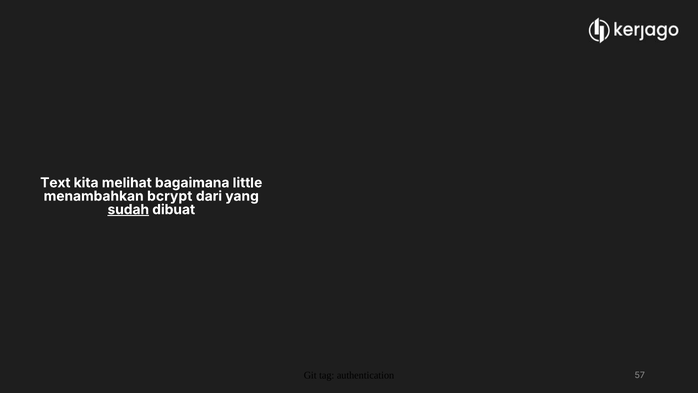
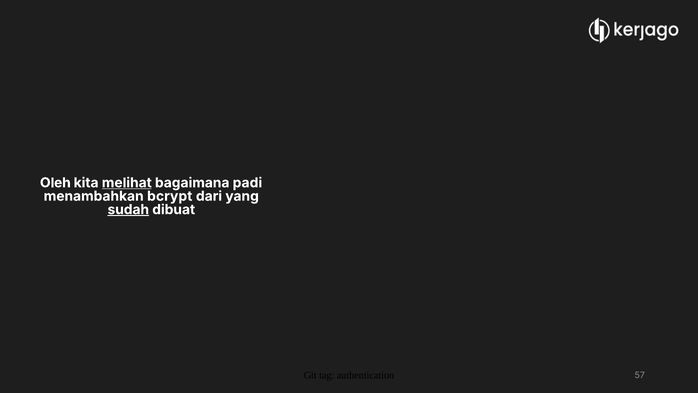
Text: Text -> Oleh (55, 183)
melihat underline: none -> present (127, 183)
little: little -> padi (247, 183)
